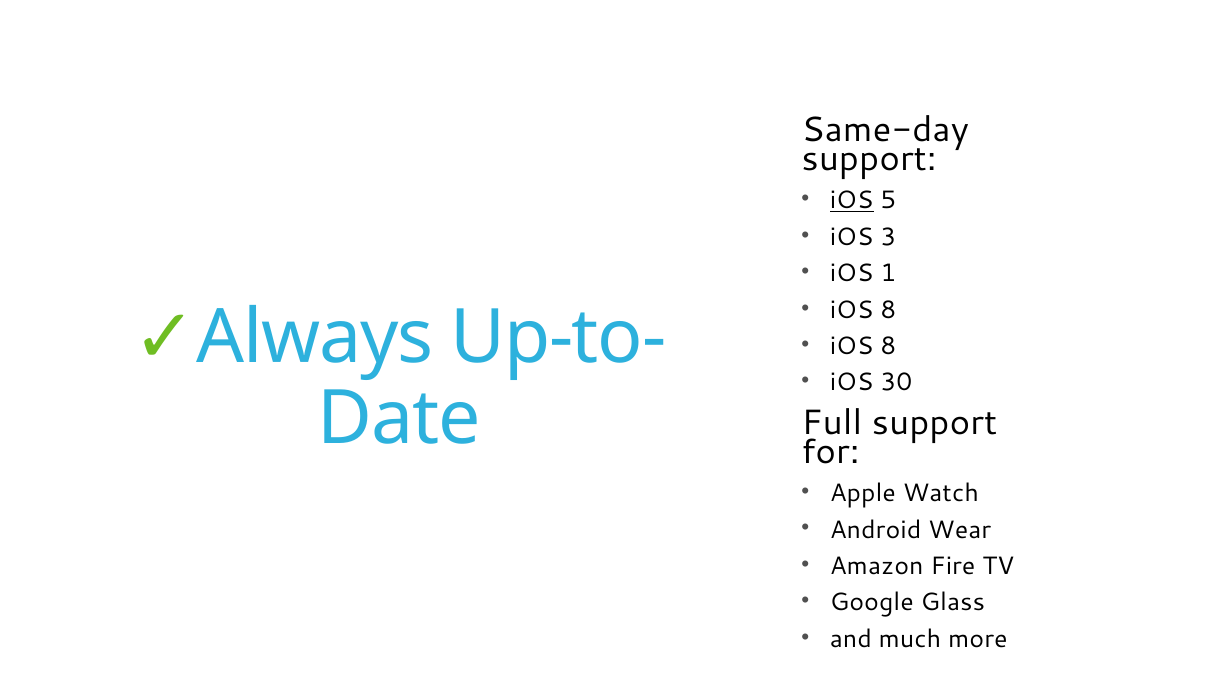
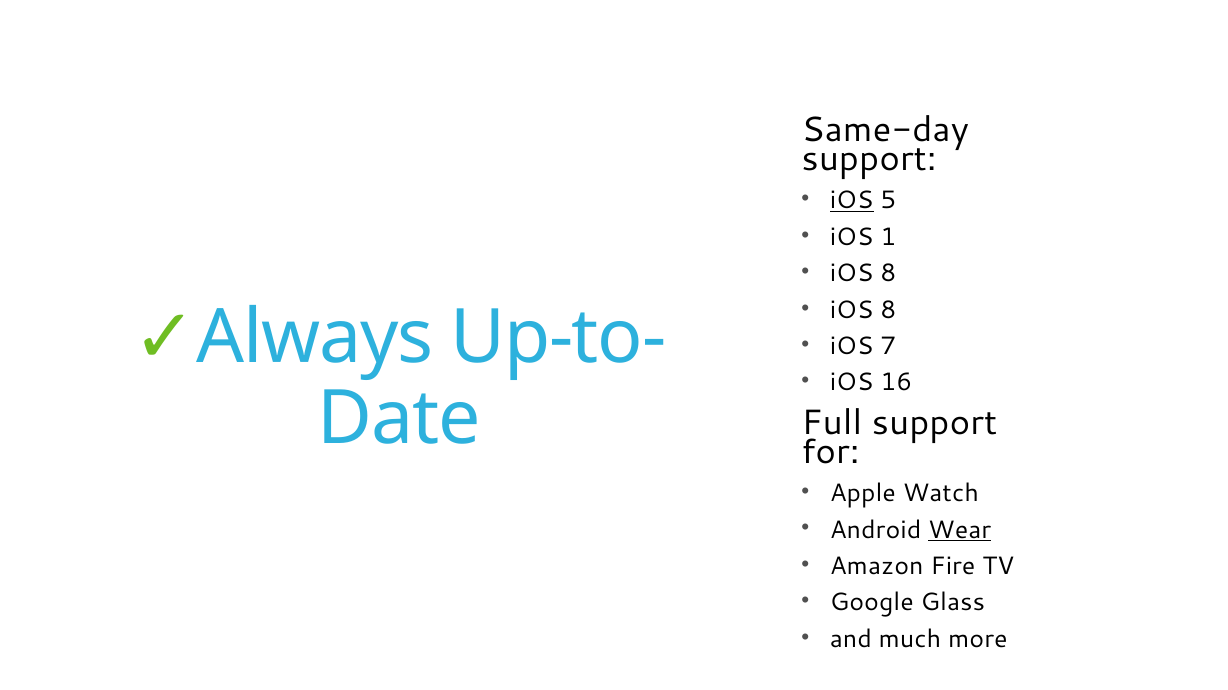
3: 3 -> 1 (888, 237)
1: 1 -> 8 (888, 274)
8: 8 -> 7 (888, 347)
30: 30 -> 16 (896, 383)
Wear underline: none -> present (960, 530)
